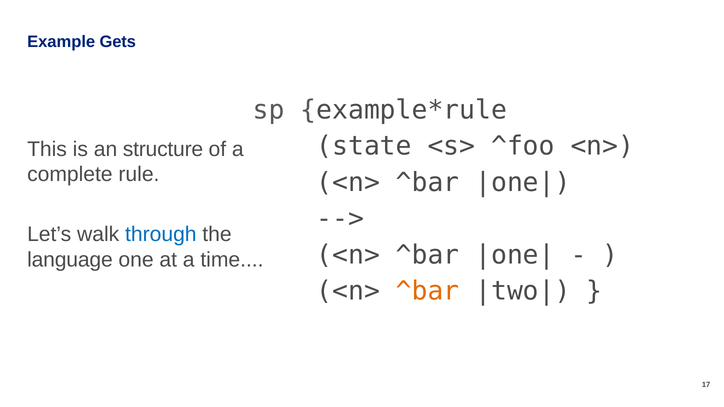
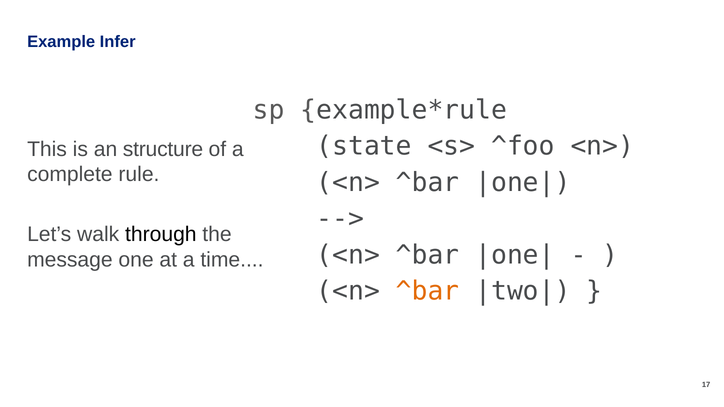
Gets: Gets -> Infer (118, 42)
through colour: blue -> black (161, 234)
language: language -> message (70, 260)
